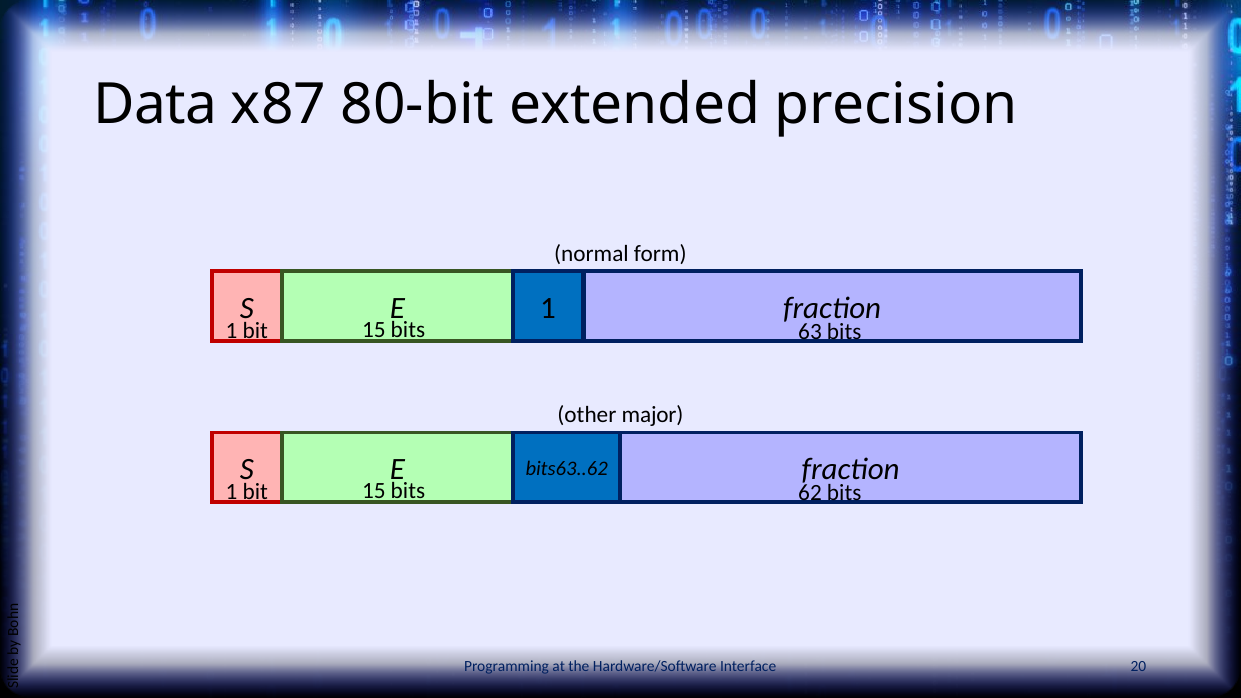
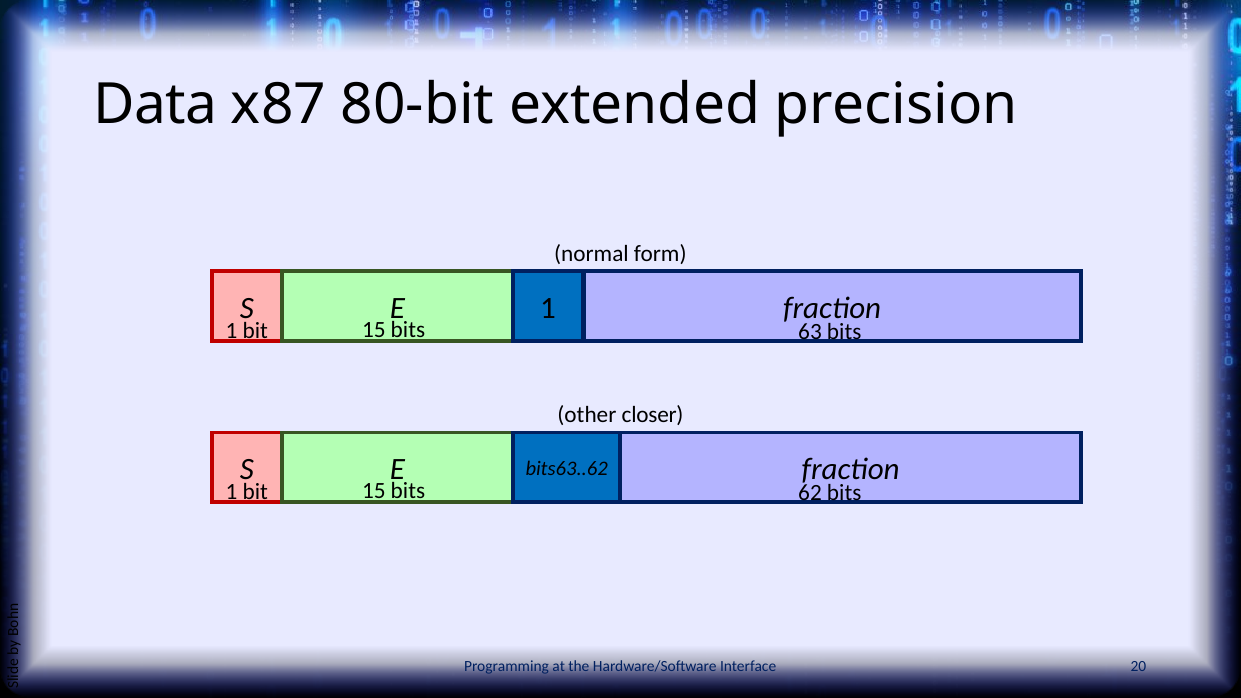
major: major -> closer (653, 415)
